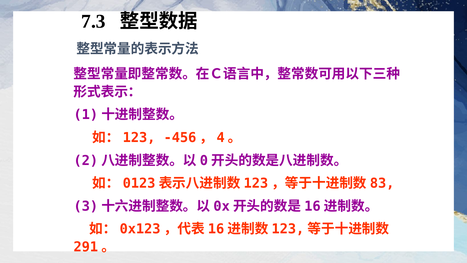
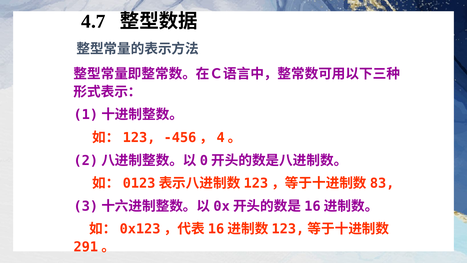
7.3: 7.3 -> 4.7 (93, 21)
